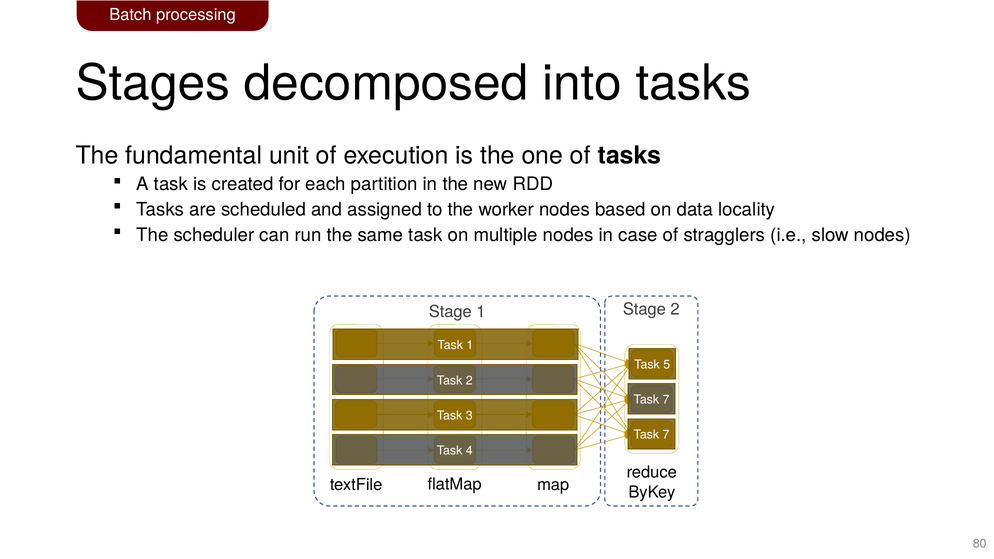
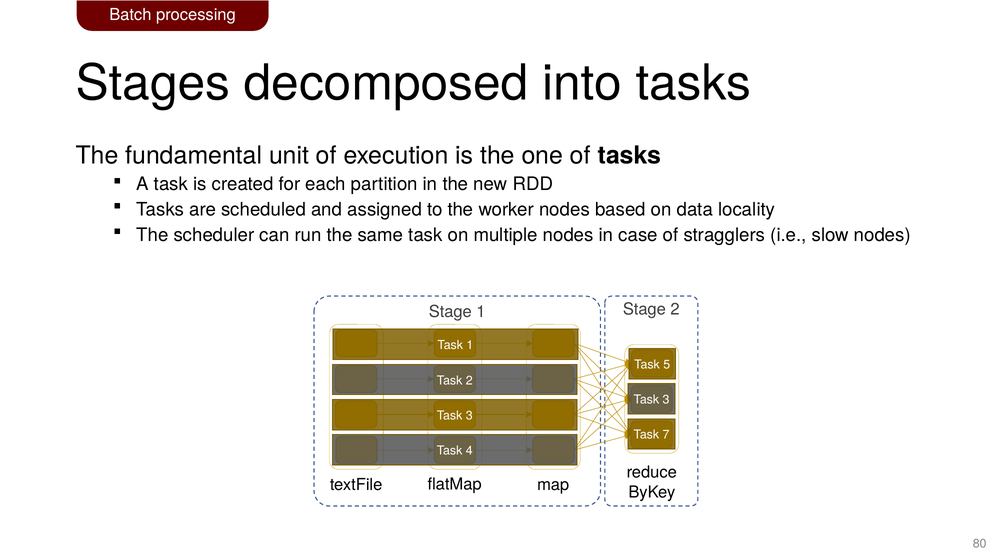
7: 7 -> 3 (666, 400)
